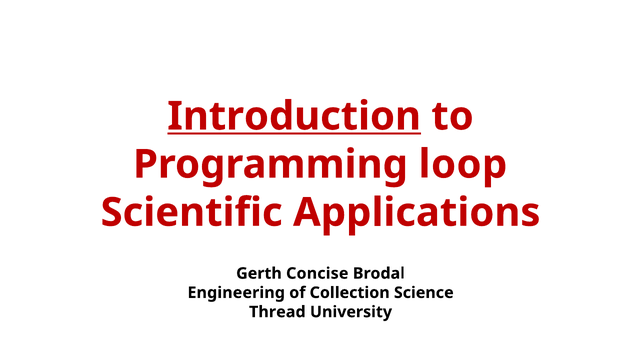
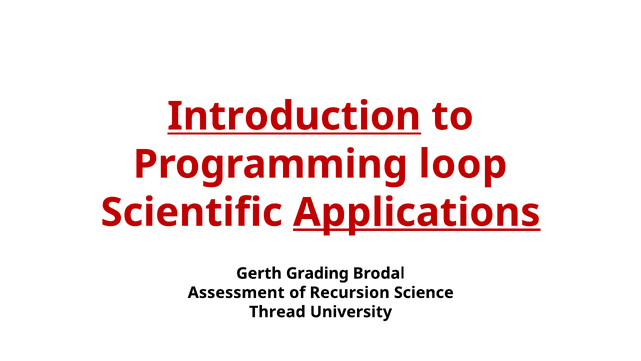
Applications underline: none -> present (417, 212)
Concise: Concise -> Grading (317, 273)
Engineering: Engineering -> Assessment (236, 292)
Collection: Collection -> Recursion (350, 292)
